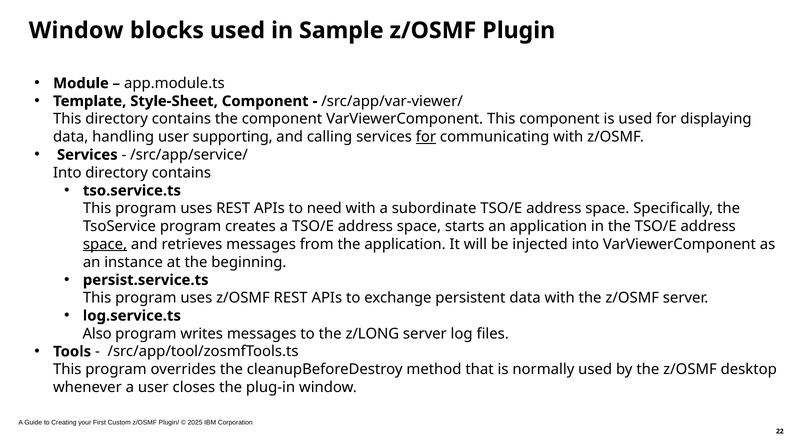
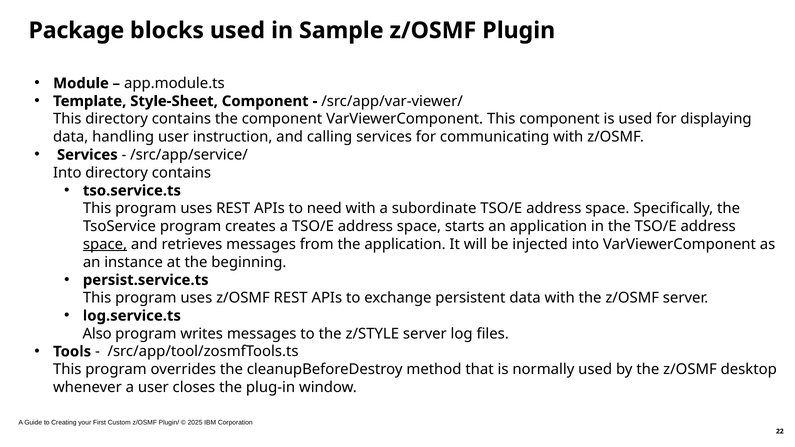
Window: Window -> Package (76, 30)
supporting: supporting -> instruction (233, 137)
for underline: present -> none (426, 137)
z/LONG: z/LONG -> z/STYLE (372, 334)
